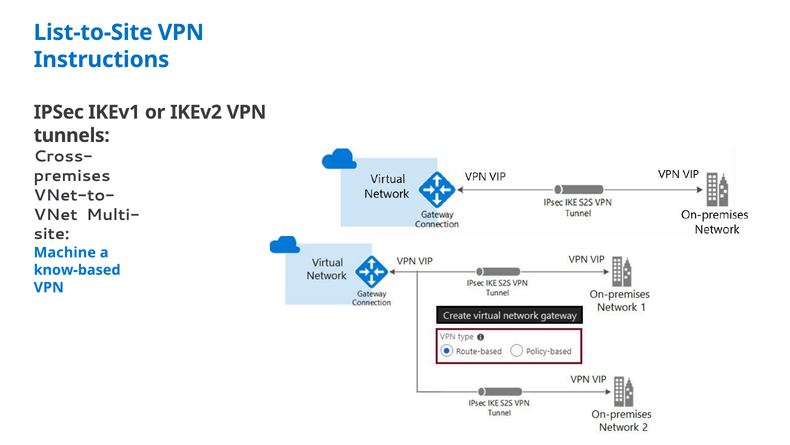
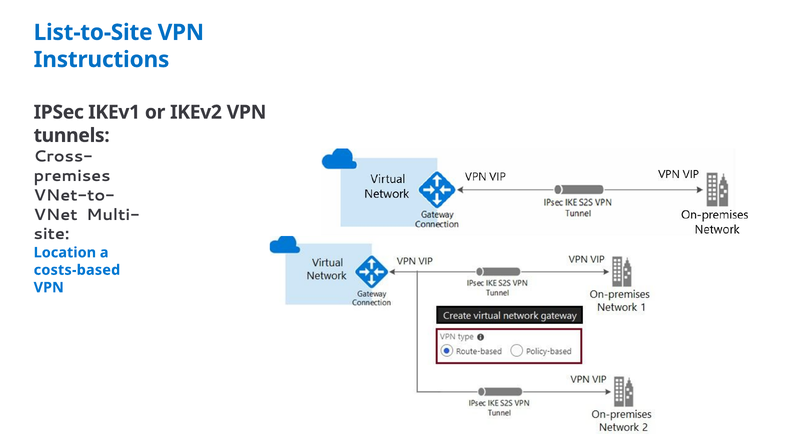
Machine: Machine -> Location (65, 252)
know-based: know-based -> costs-based (77, 270)
